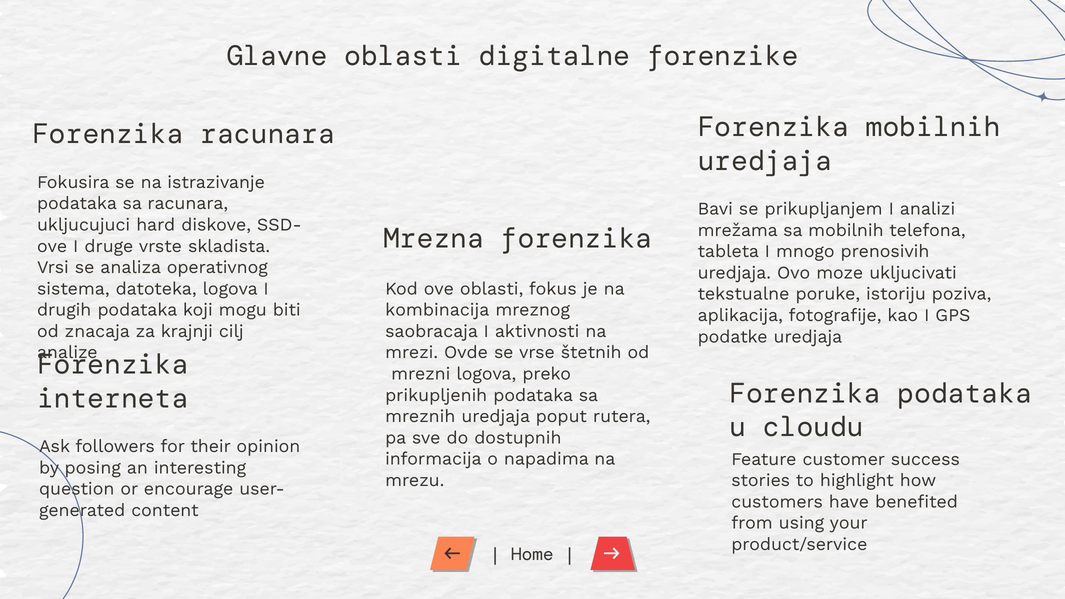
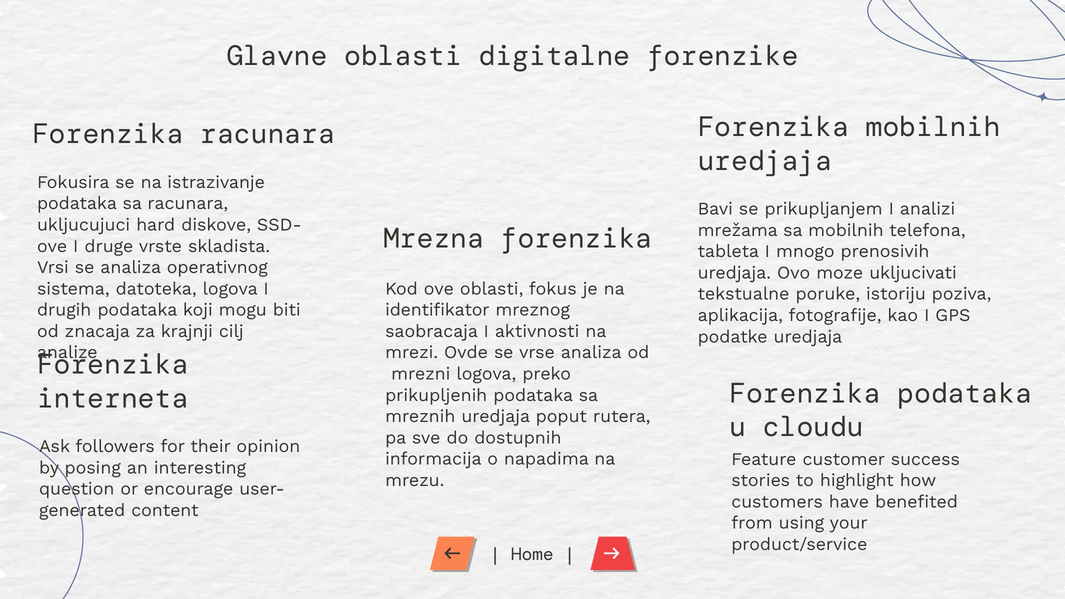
kombinacija: kombinacija -> identifikator (437, 310)
vrse štetnih: štetnih -> analiza (591, 353)
